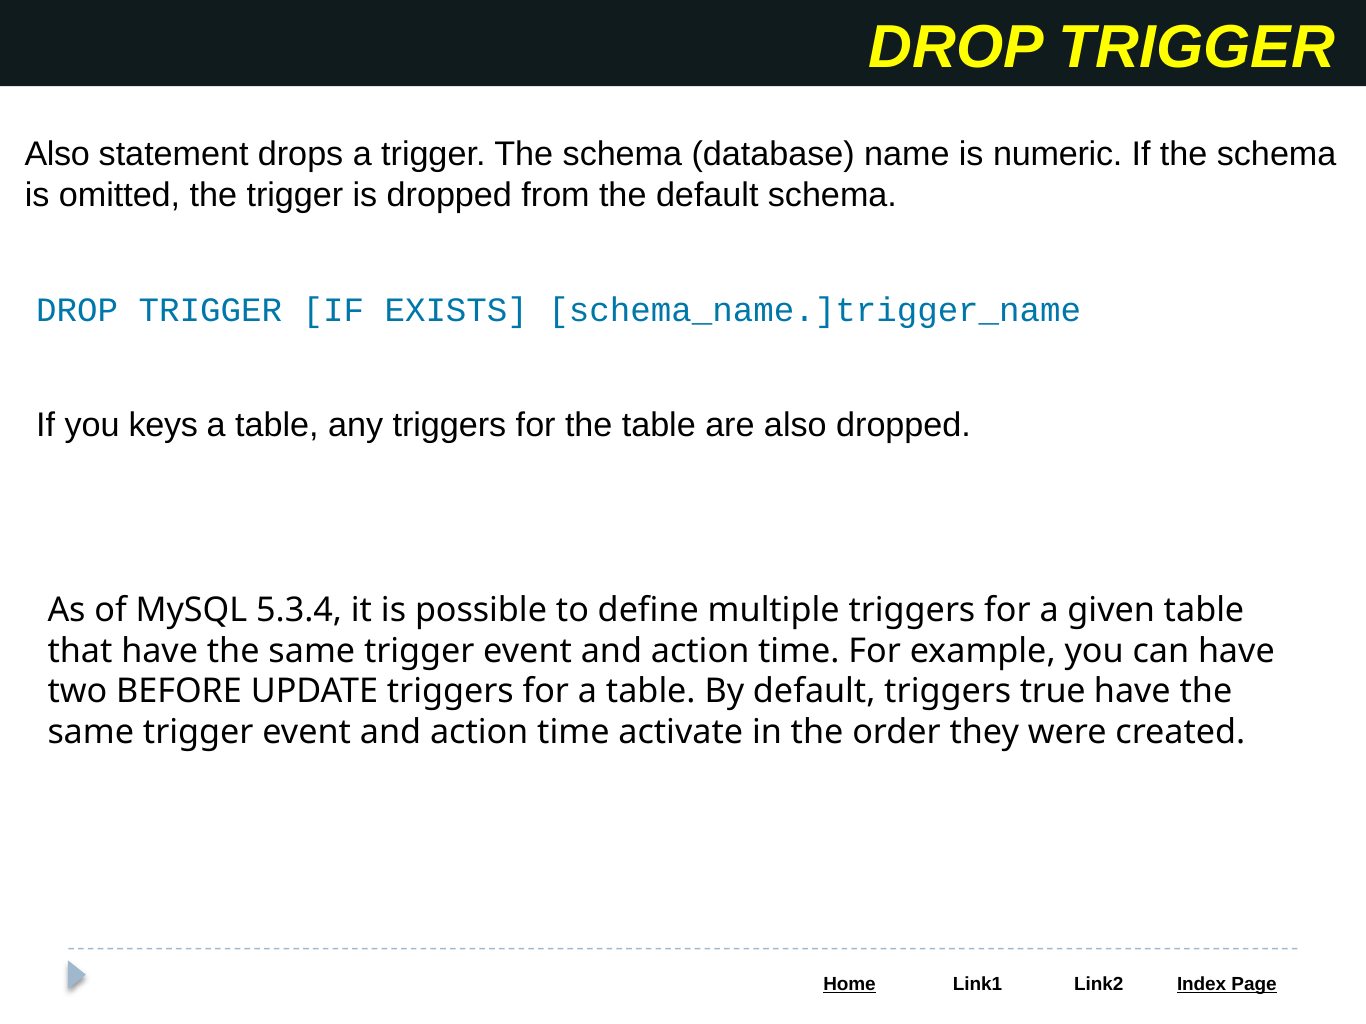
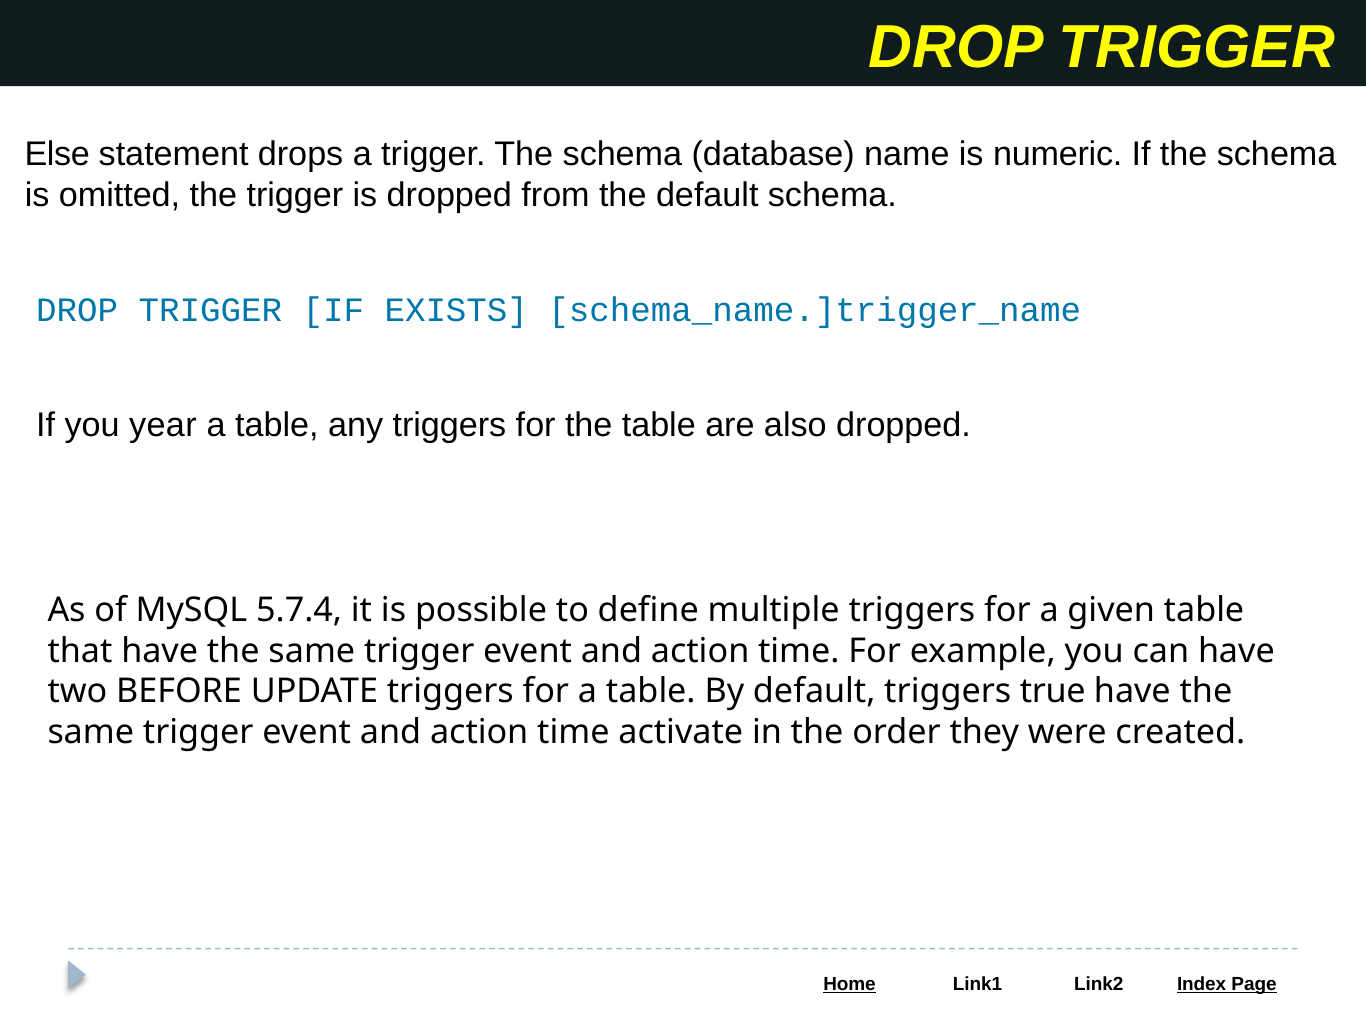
Also: Also -> Else (57, 155)
keys: keys -> year (163, 425)
5.3.4: 5.3.4 -> 5.7.4 (299, 610)
